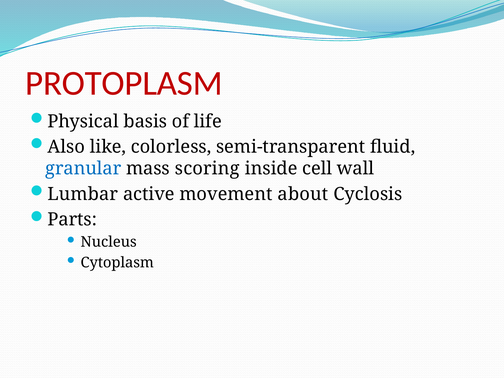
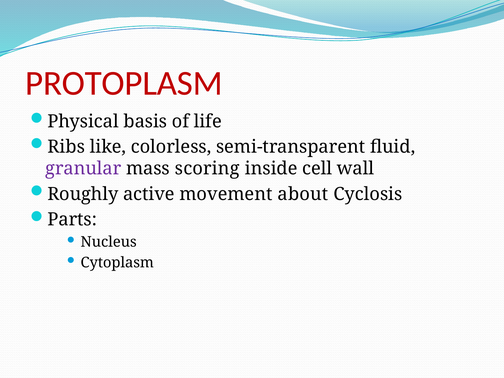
Also: Also -> Ribs (66, 147)
granular colour: blue -> purple (83, 169)
Lumbar: Lumbar -> Roughly (83, 194)
